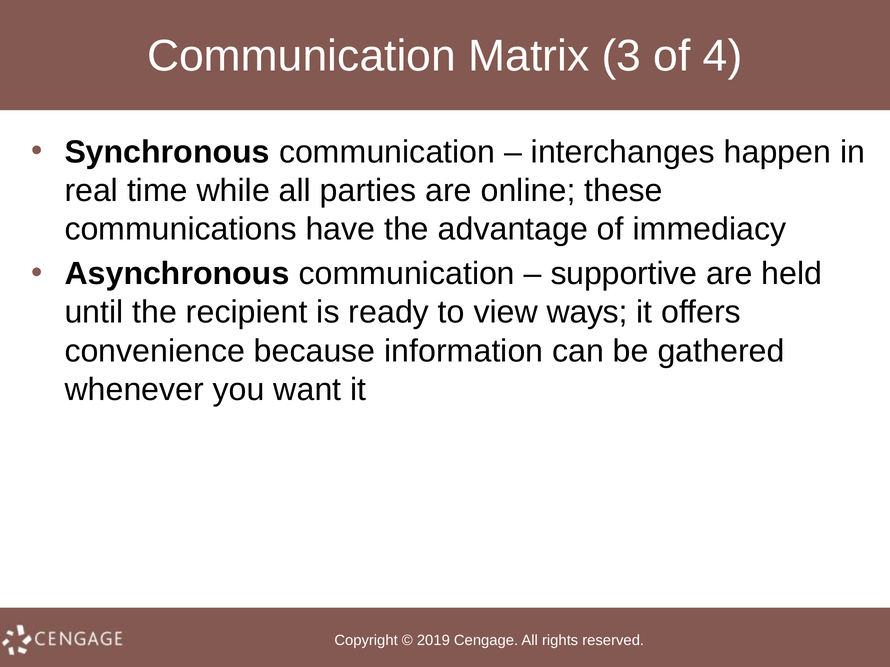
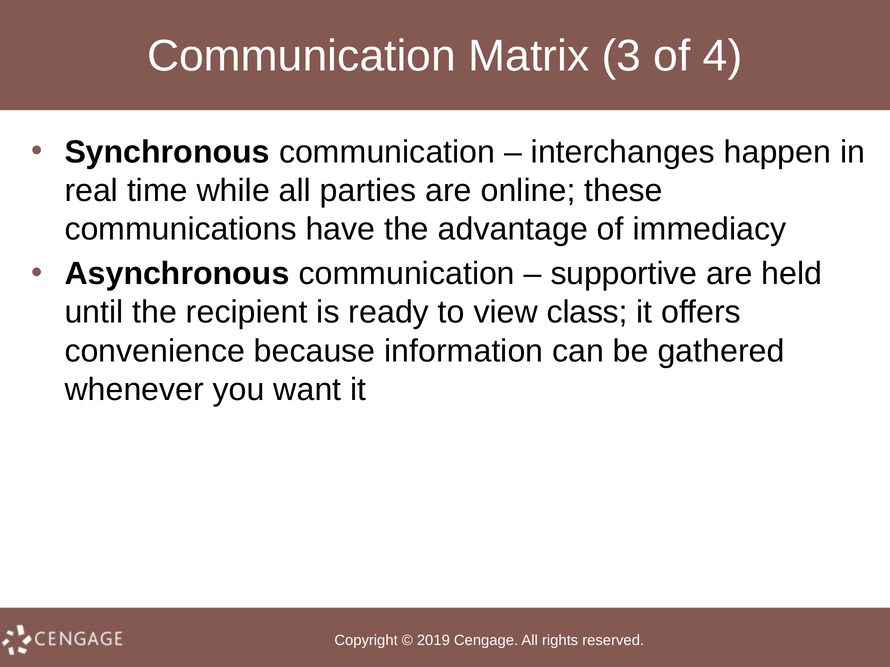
ways: ways -> class (587, 313)
